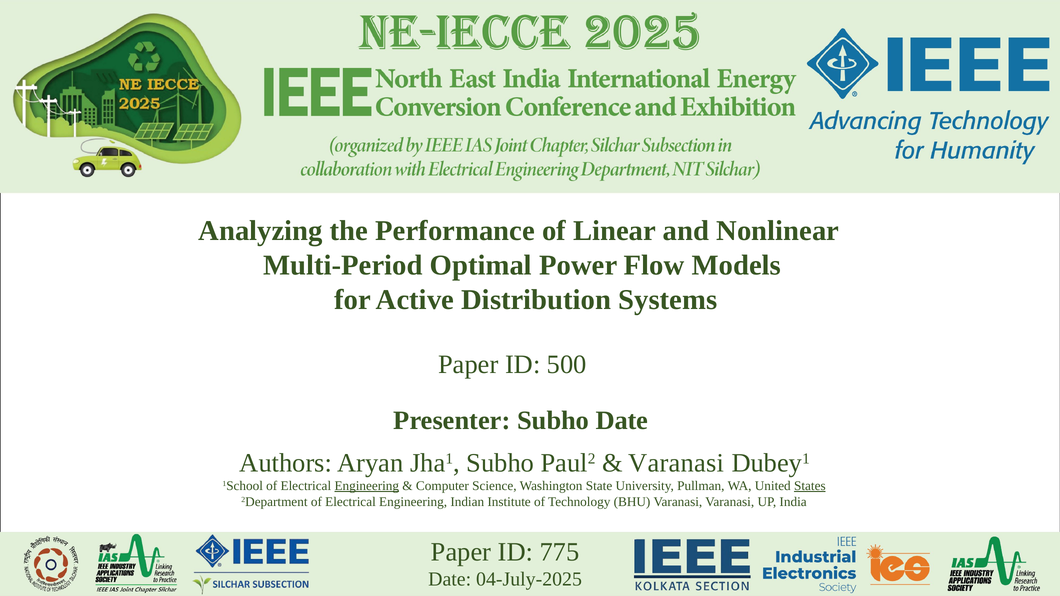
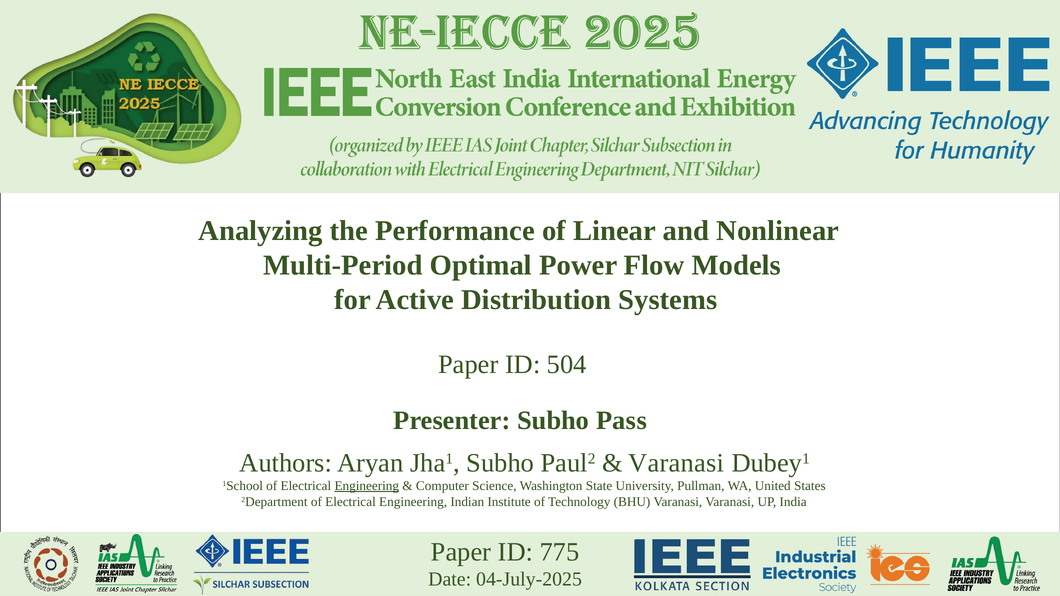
500: 500 -> 504 (567, 365)
Subho Date: Date -> Pass (621, 421)
States underline: present -> none (810, 486)
